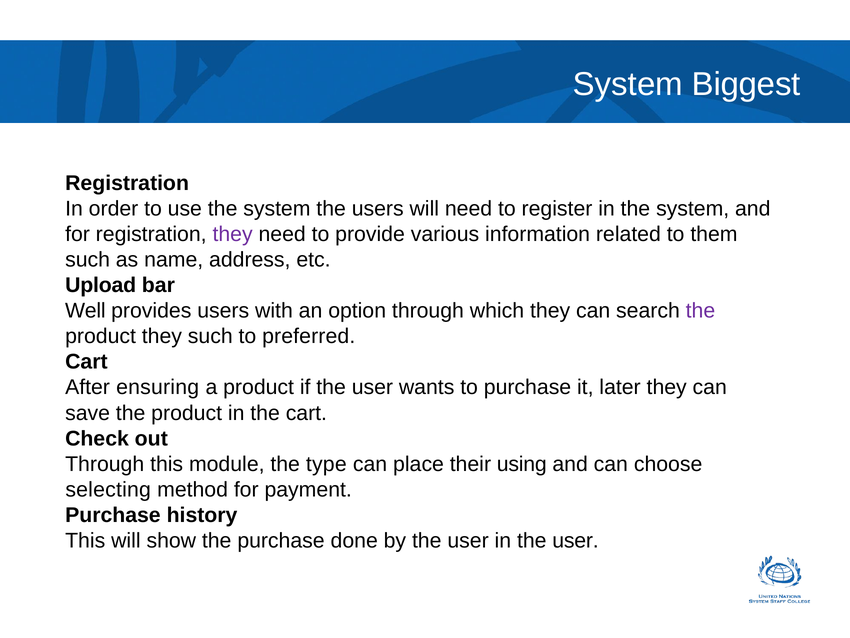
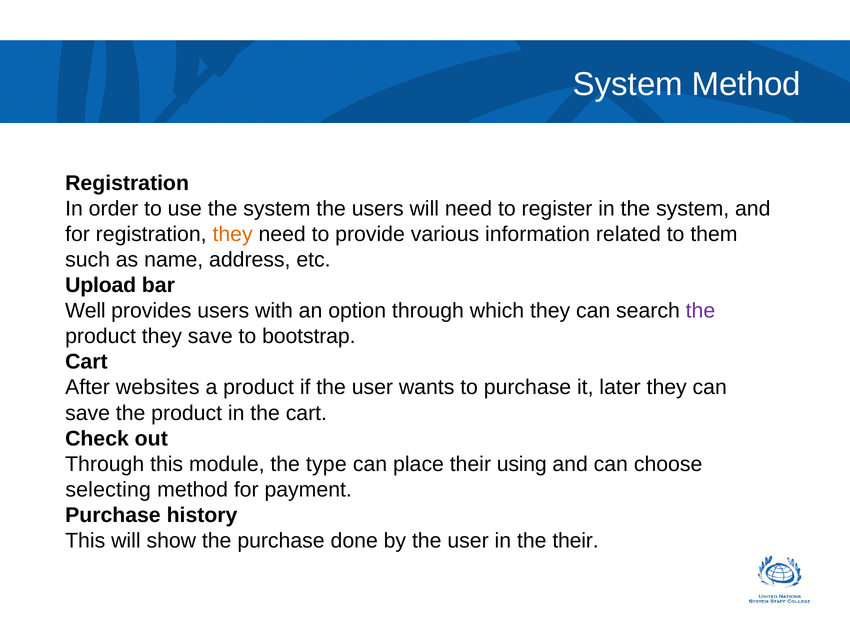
System Biggest: Biggest -> Method (746, 84)
they colour: purple -> orange (233, 234)
they such: such -> save (210, 336)
preferred: preferred -> bootstrap (309, 336)
ensuring: ensuring -> websites (158, 387)
in the user: user -> their (576, 540)
